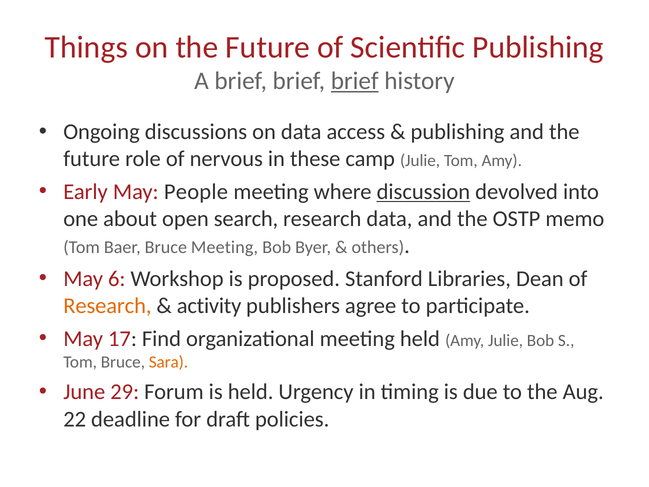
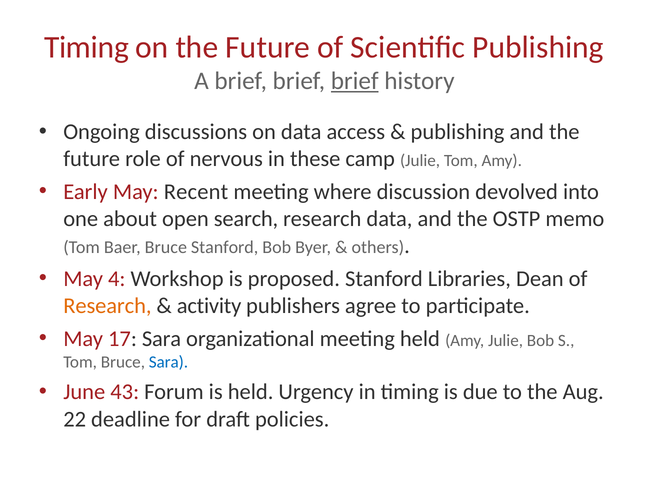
Things: Things -> Timing (86, 47)
People: People -> Recent (196, 192)
discussion underline: present -> none (423, 192)
Bruce Meeting: Meeting -> Stanford (225, 247)
6: 6 -> 4 (117, 279)
17 Find: Find -> Sara (162, 338)
Sara colour: orange -> blue (168, 362)
29: 29 -> 43 (125, 392)
